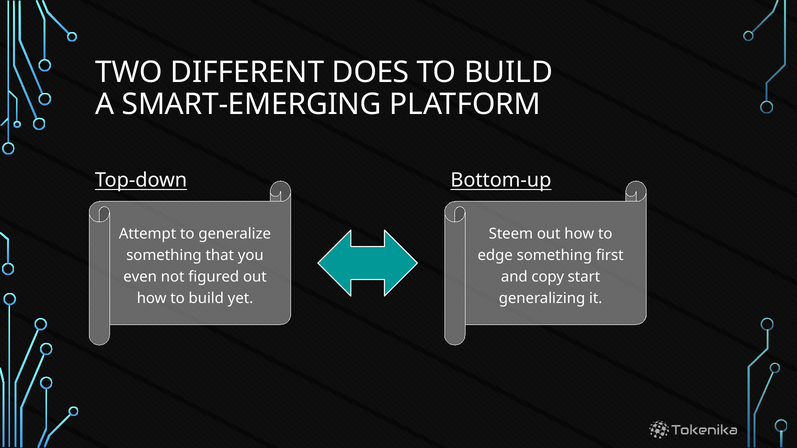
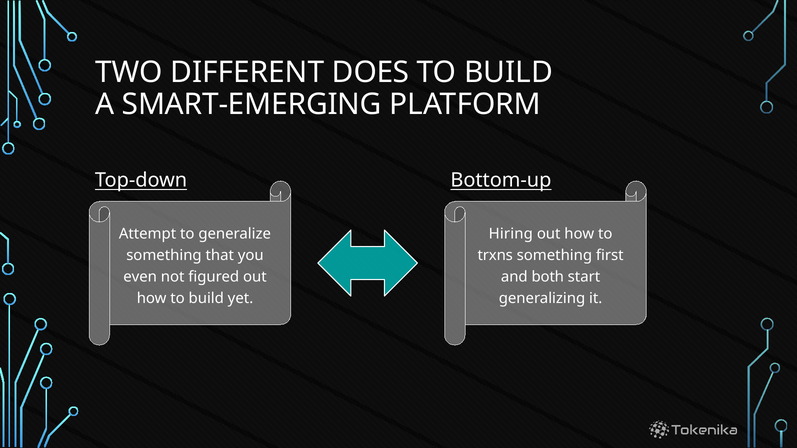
Steem: Steem -> Hiring (511, 234)
edge: edge -> trxns (495, 255)
copy: copy -> both (548, 277)
